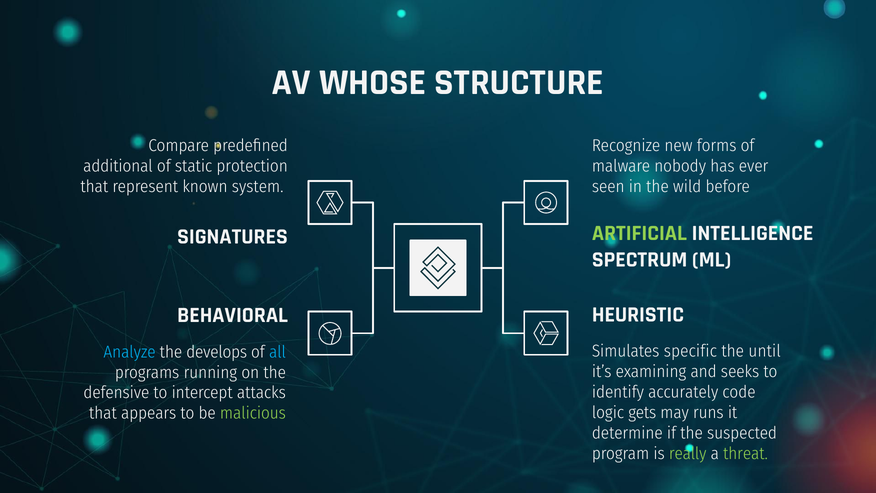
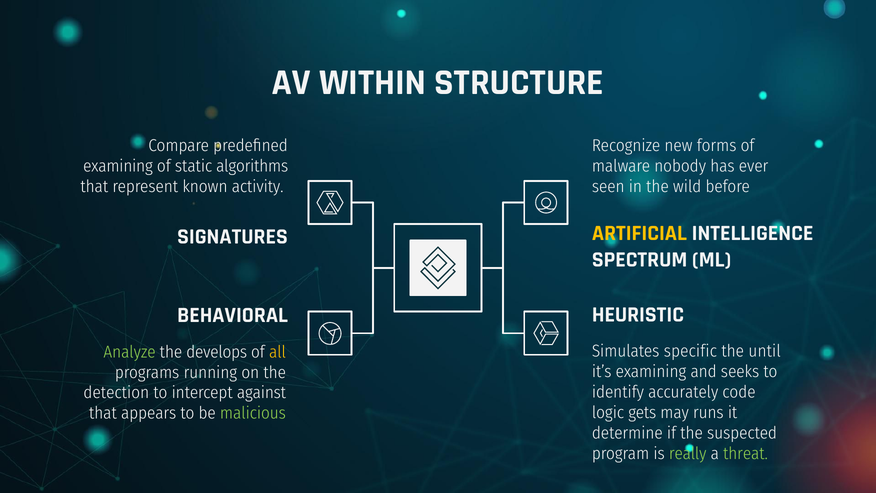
WHOSE: WHOSE -> WITHIN (373, 82)
additional: additional -> examining (118, 166)
protection: protection -> algorithms (252, 166)
system: system -> activity (258, 186)
ARTIFICIAL colour: light green -> yellow (639, 233)
Analyze colour: light blue -> light green (130, 352)
all colour: light blue -> yellow (278, 352)
defensive: defensive -> detection (116, 393)
attacks: attacks -> against (262, 393)
